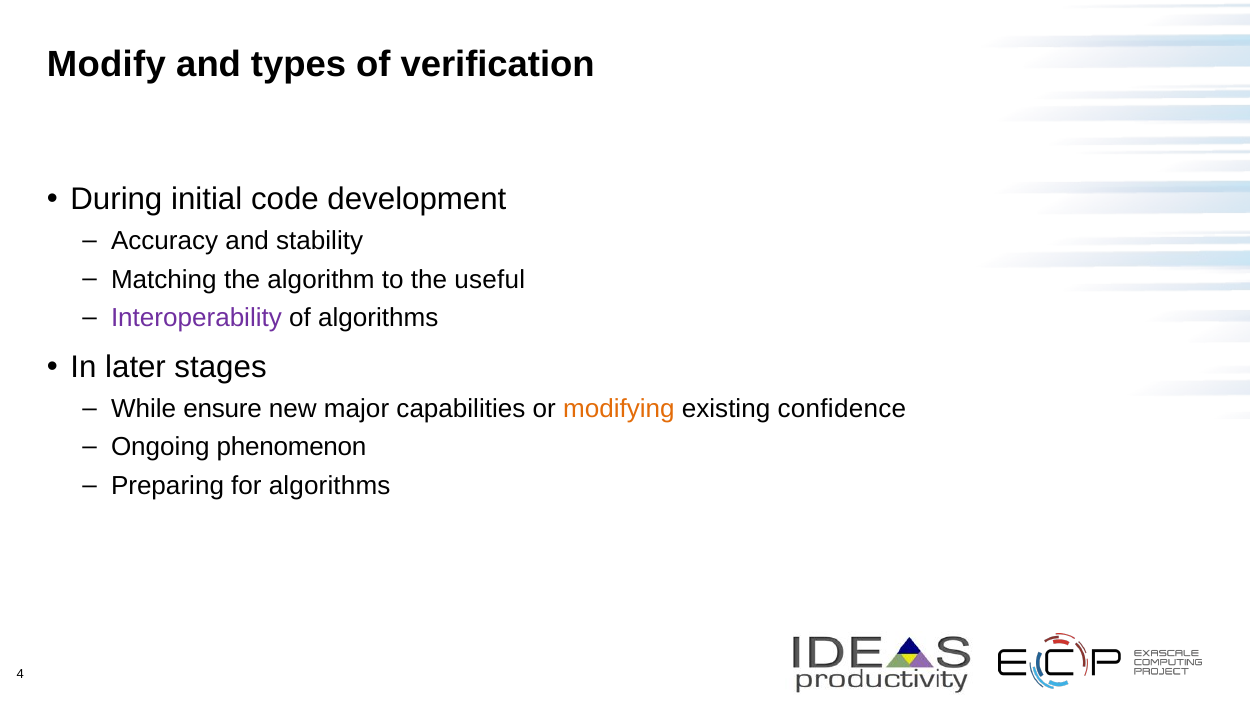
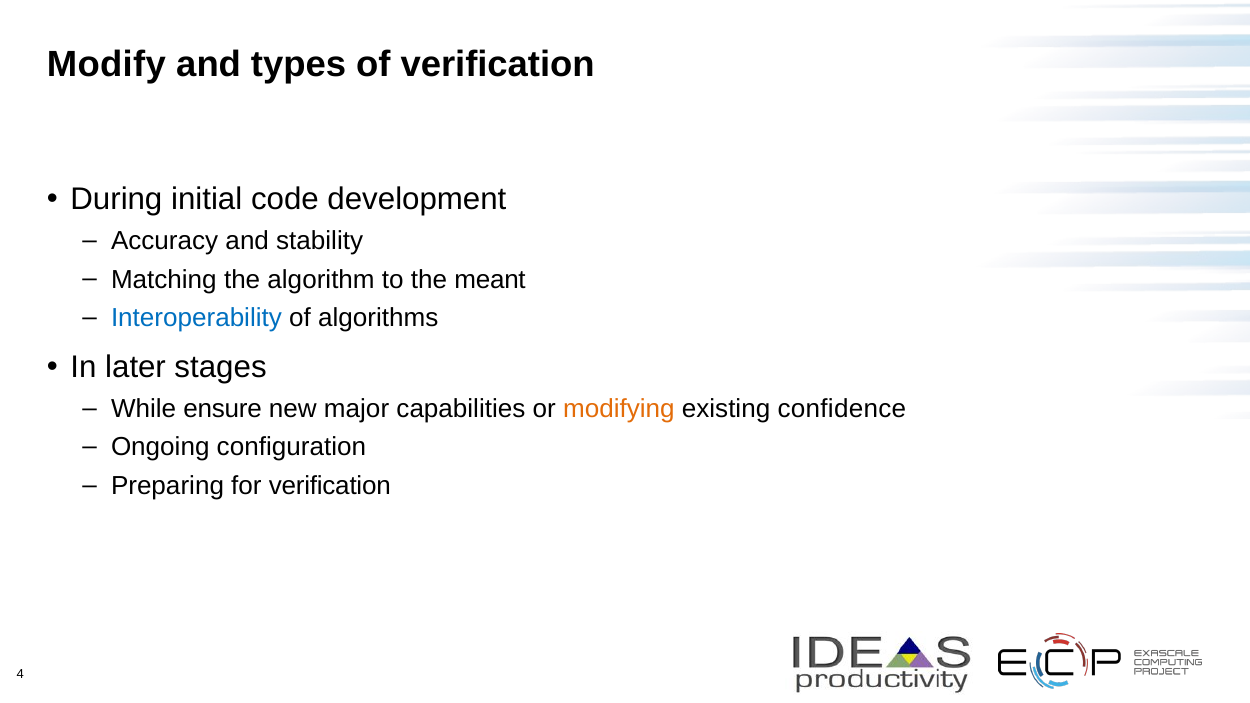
useful: useful -> meant (490, 280)
Interoperability colour: purple -> blue (196, 318)
phenomenon: phenomenon -> configuration (291, 447)
for algorithms: algorithms -> verification (330, 486)
